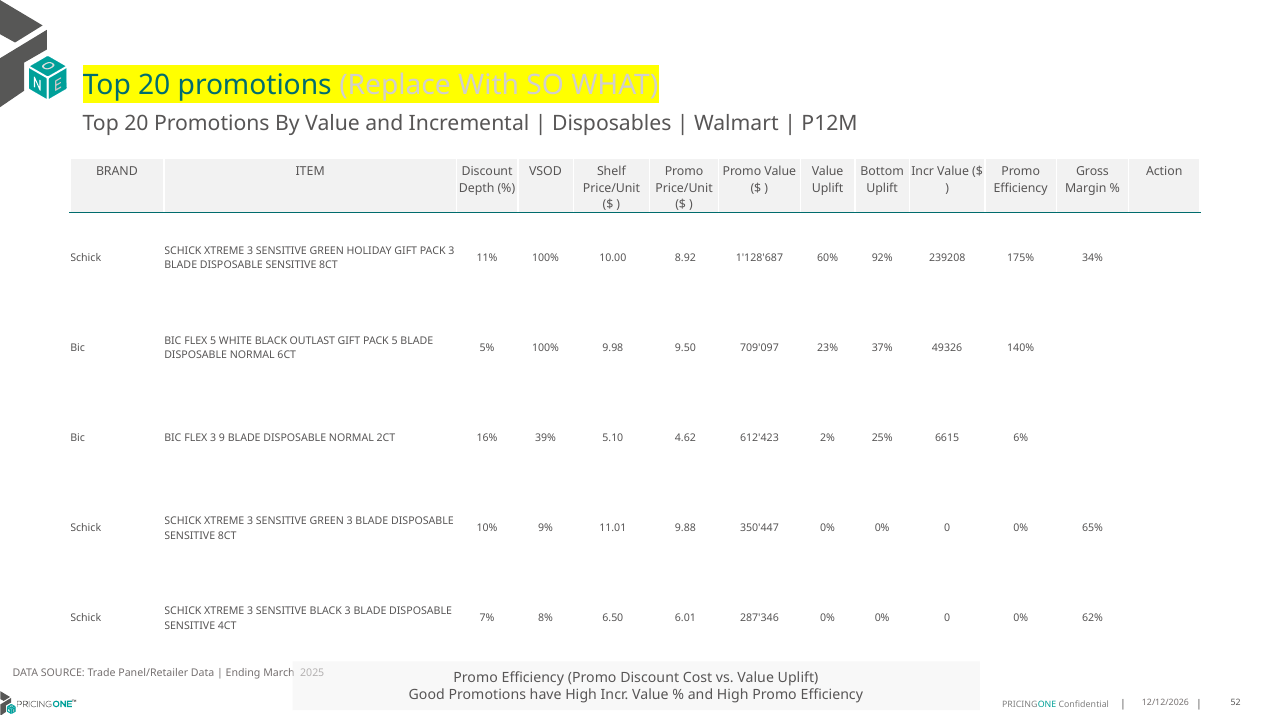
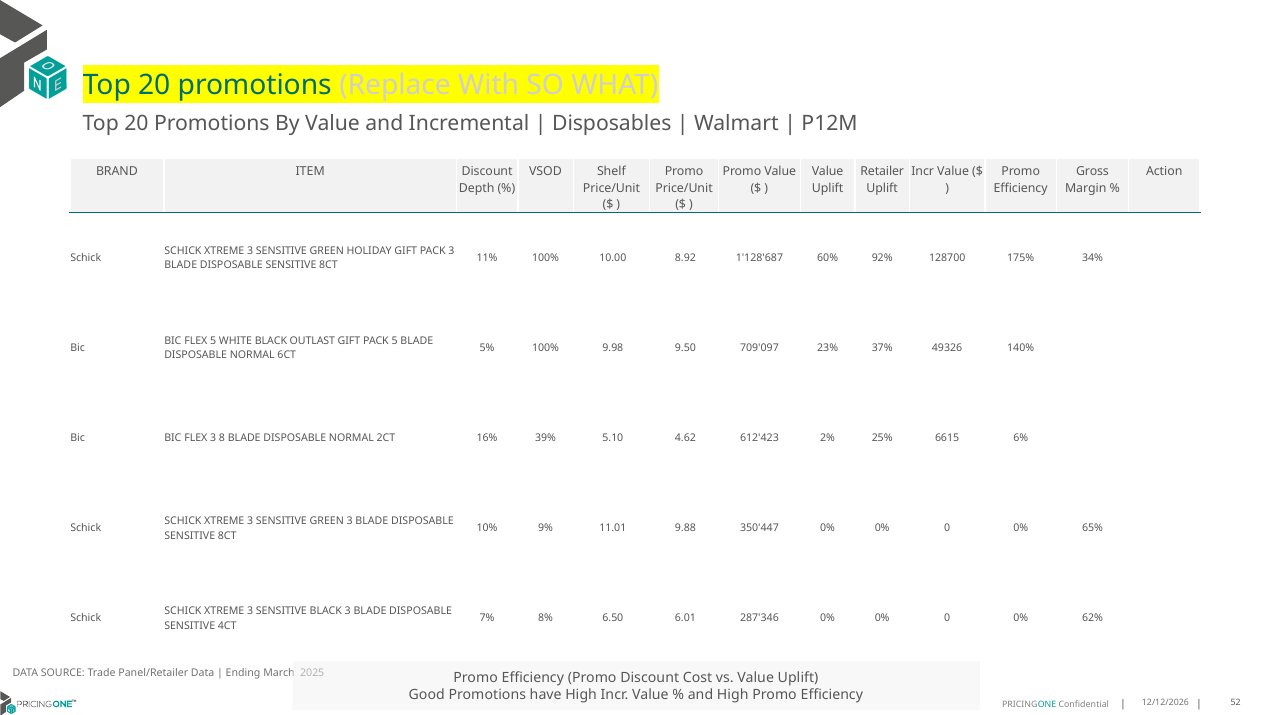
Bottom: Bottom -> Retailer (882, 171)
239208: 239208 -> 128700 (947, 258)
9: 9 -> 8 (222, 439)
